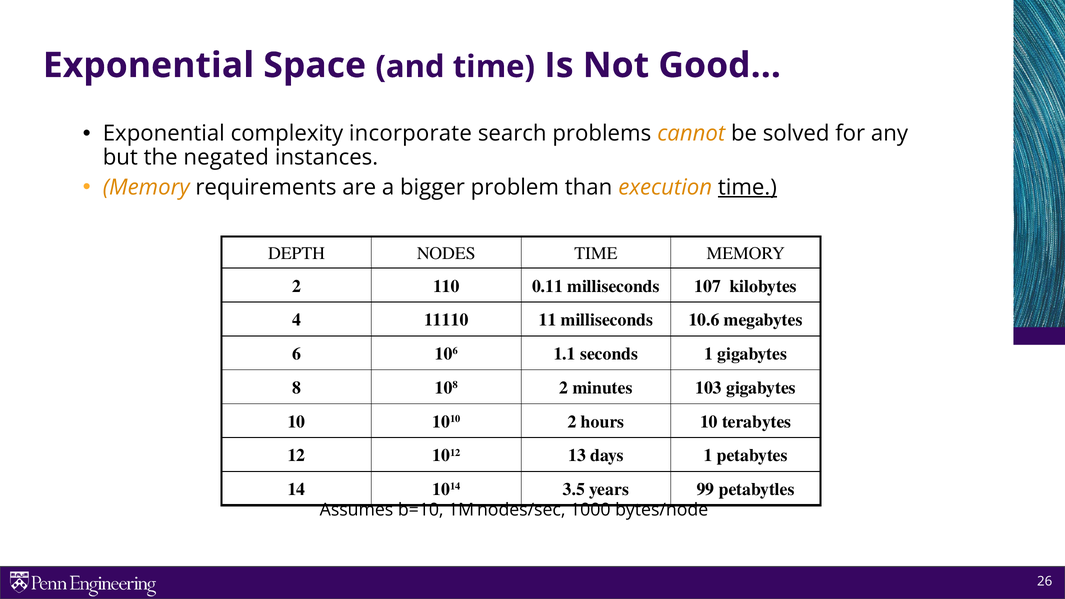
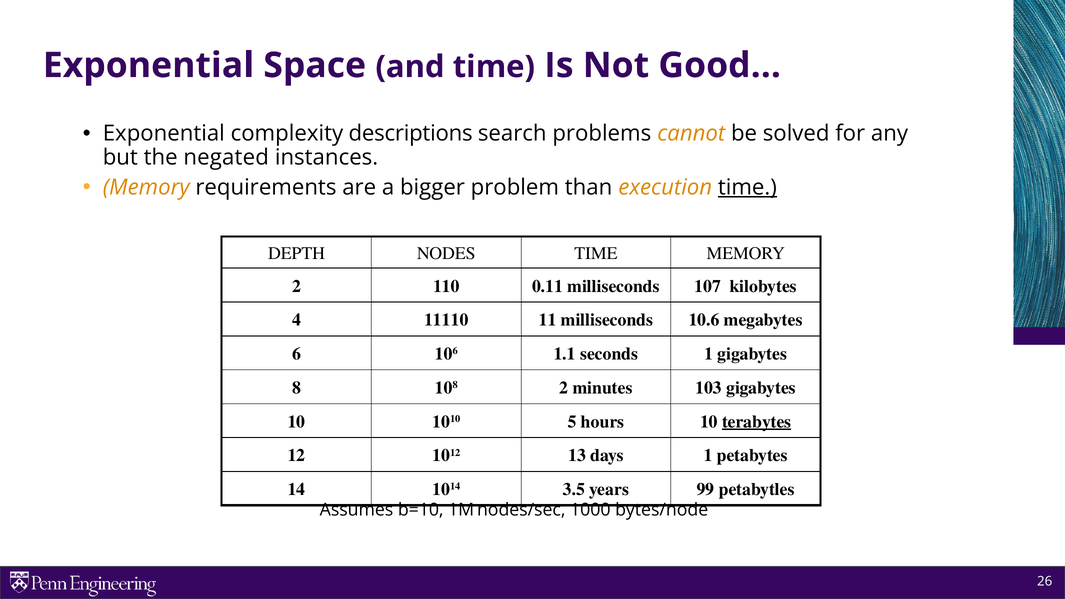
incorporate: incorporate -> descriptions (411, 134)
1010 2: 2 -> 5 (572, 422)
terabytes underline: none -> present (757, 422)
